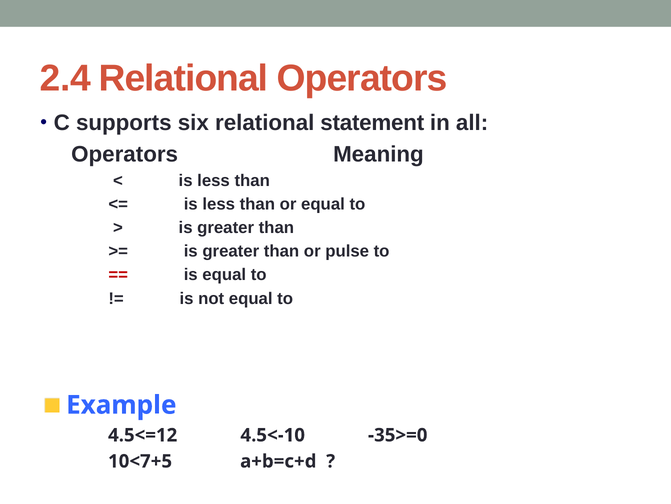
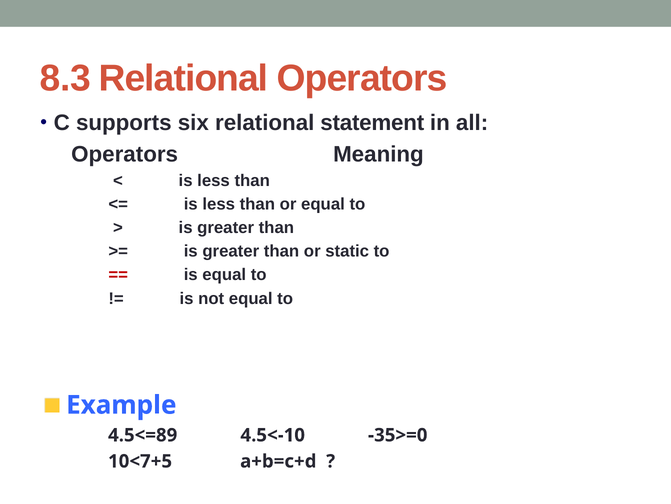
2.4: 2.4 -> 8.3 (65, 78)
pulse: pulse -> static (347, 251)
4.5<=12: 4.5<=12 -> 4.5<=89 (143, 435)
